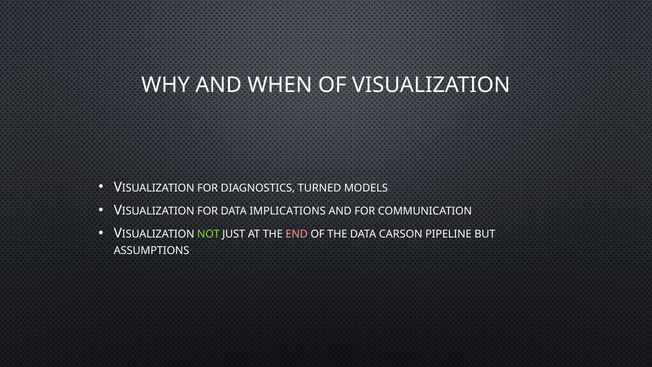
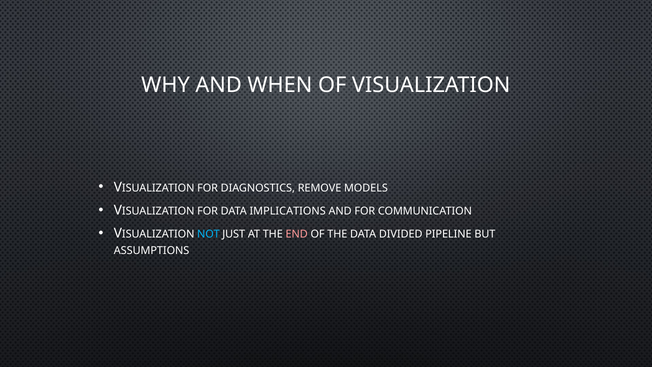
TURNED: TURNED -> REMOVE (320, 188)
NOT colour: light green -> light blue (208, 234)
CARSON: CARSON -> DIVIDED (401, 234)
